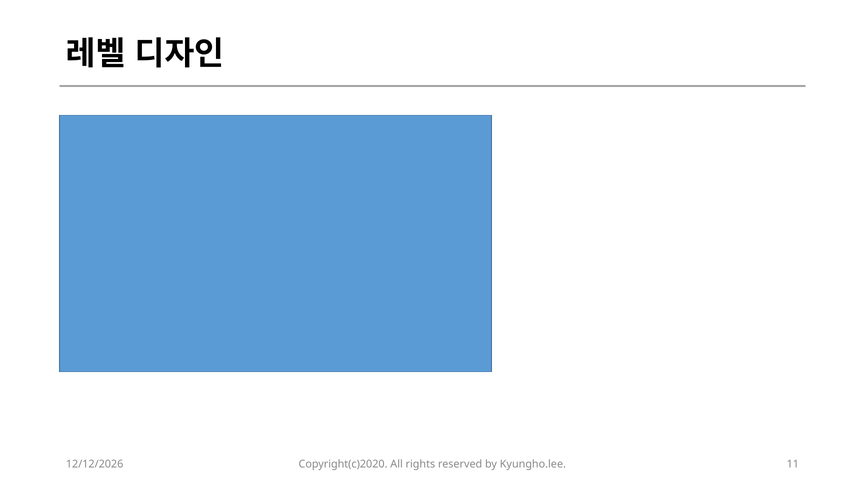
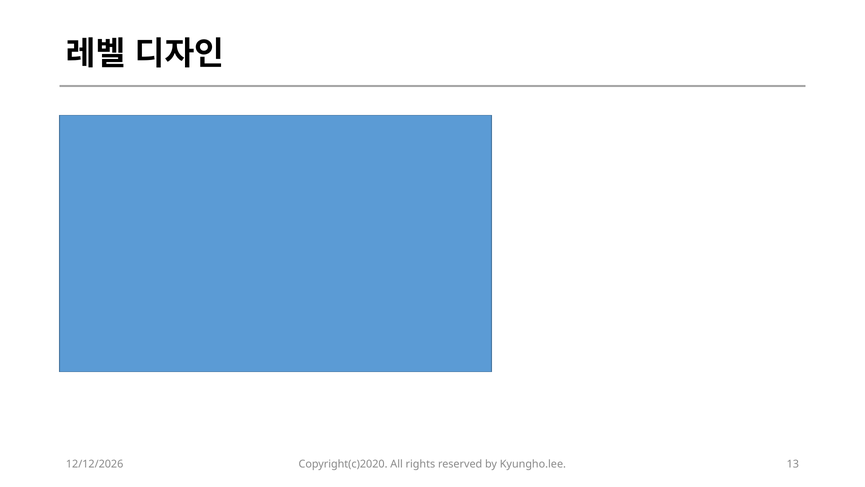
11: 11 -> 13 (793, 464)
